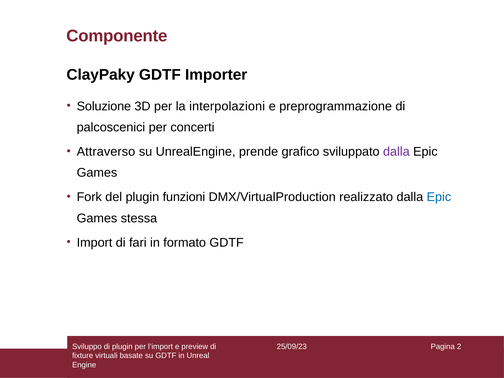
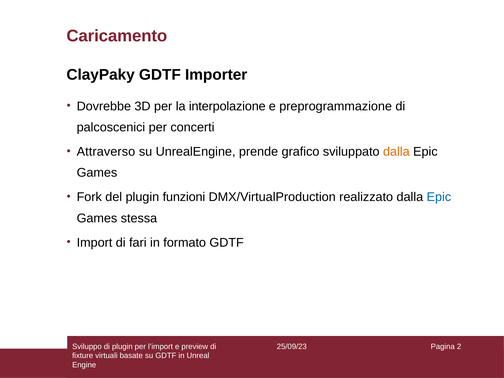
Componente: Componente -> Caricamento (117, 36)
Soluzione: Soluzione -> Dovrebbe (104, 106)
interpolazioni: interpolazioni -> interpolazione (227, 106)
dalla colour: purple -> orange (396, 152)
